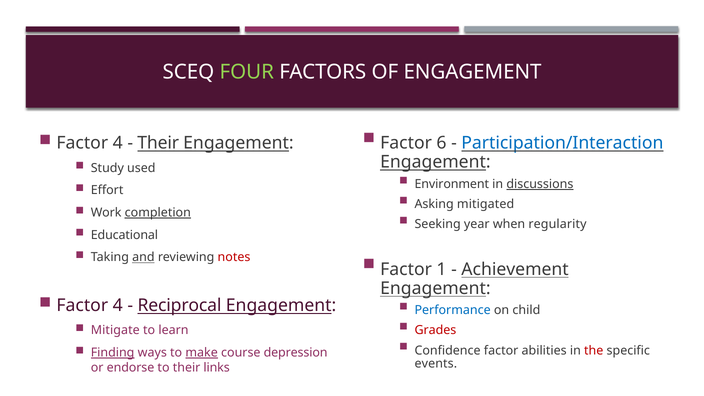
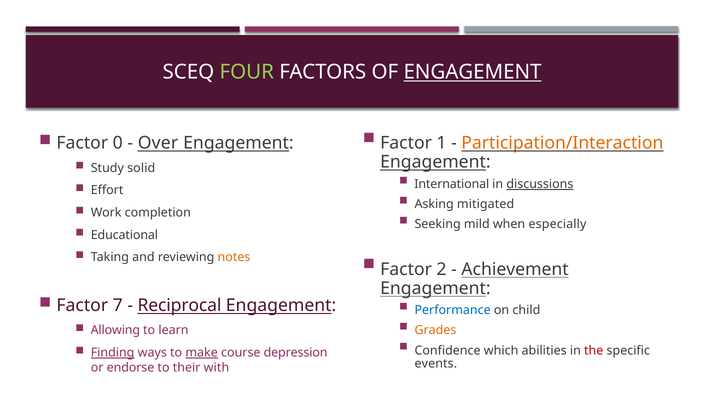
ENGAGEMENT underline: none -> present (472, 72)
6: 6 -> 1 (441, 143)
Participation/Interaction colour: blue -> orange (562, 143)
4: 4 -> 0 (118, 143)
Their: Their -> Over (158, 143)
used: used -> solid (141, 168)
Environment: Environment -> International (452, 184)
completion underline: present -> none (158, 213)
year: year -> mild (477, 224)
regularity: regularity -> especially (557, 224)
and underline: present -> none (143, 257)
notes colour: red -> orange (234, 257)
1: 1 -> 2 (441, 269)
4: 4 -> 7 (118, 305)
Grades colour: red -> orange (435, 330)
Mitigate: Mitigate -> Allowing (115, 330)
Confidence factor: factor -> which (501, 350)
links: links -> with (216, 368)
